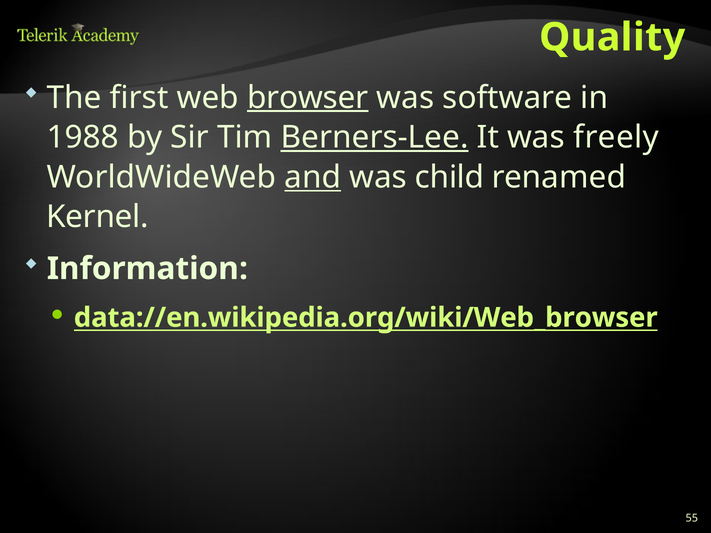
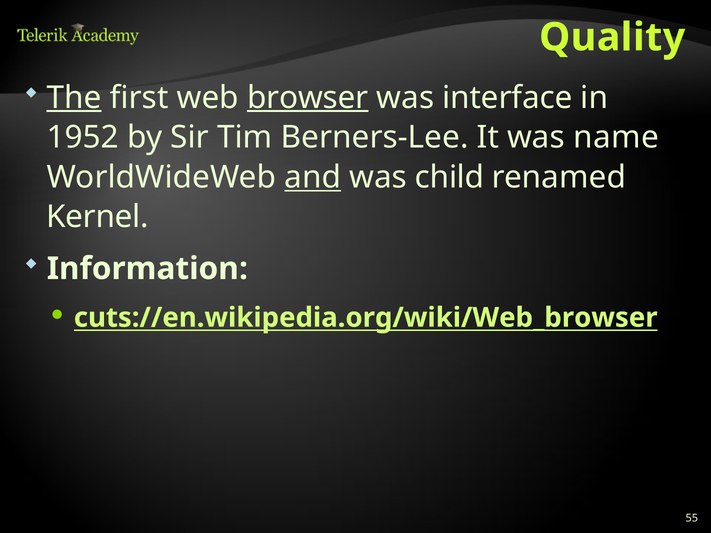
The underline: none -> present (74, 98)
software: software -> interface (507, 98)
1988: 1988 -> 1952 (83, 137)
Berners-Lee underline: present -> none (375, 137)
freely: freely -> name (616, 137)
data://en.wikipedia.org/wiki/Web_browser: data://en.wikipedia.org/wiki/Web_browser -> cuts://en.wikipedia.org/wiki/Web_browser (366, 318)
